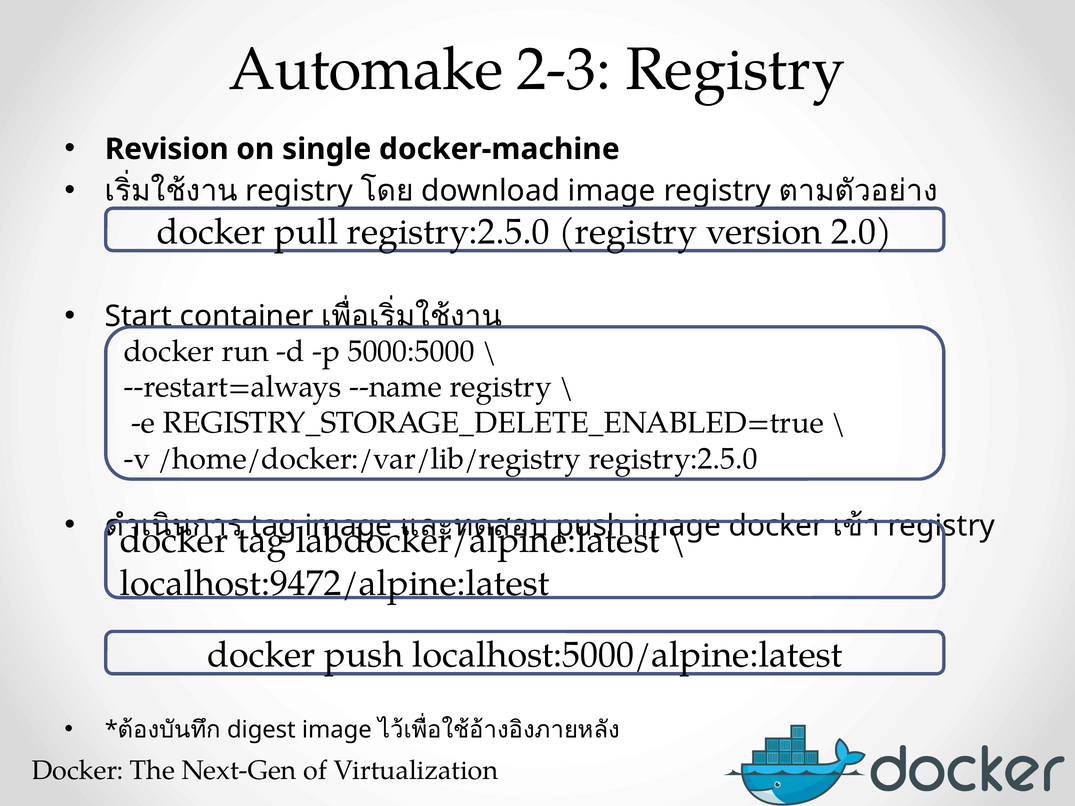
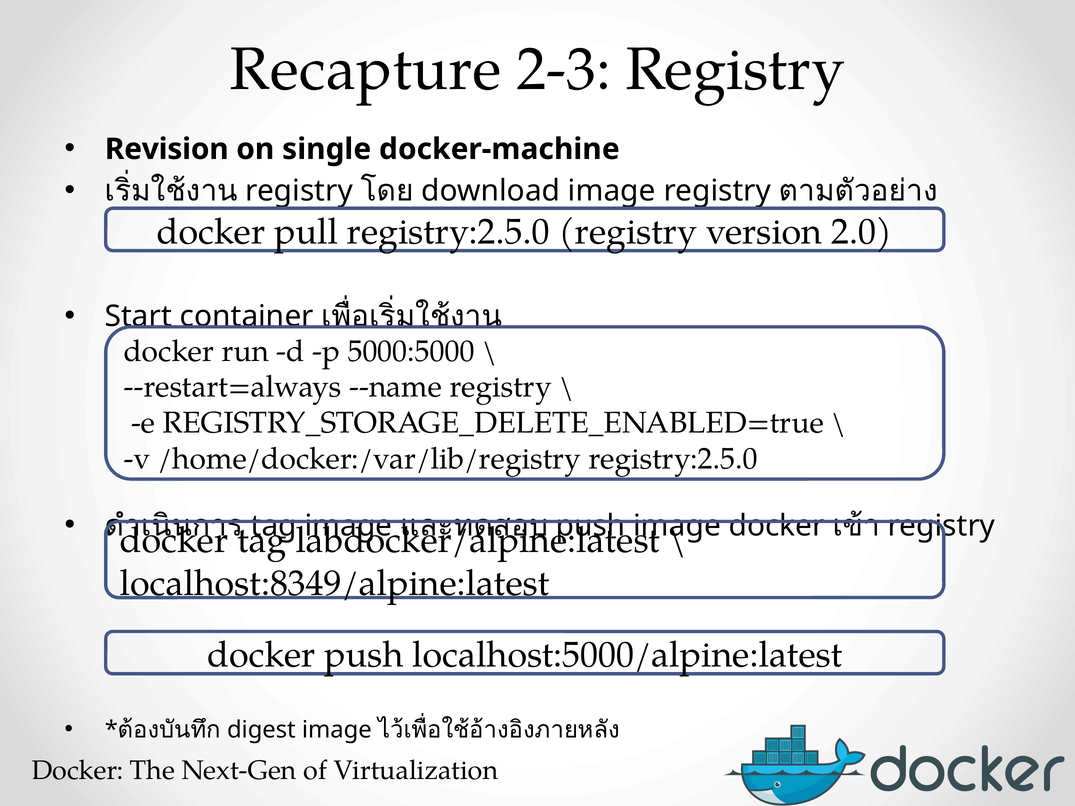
Automake: Automake -> Recapture (366, 70)
localhost:9472/alpine:latest: localhost:9472/alpine:latest -> localhost:8349/alpine:latest (335, 584)
